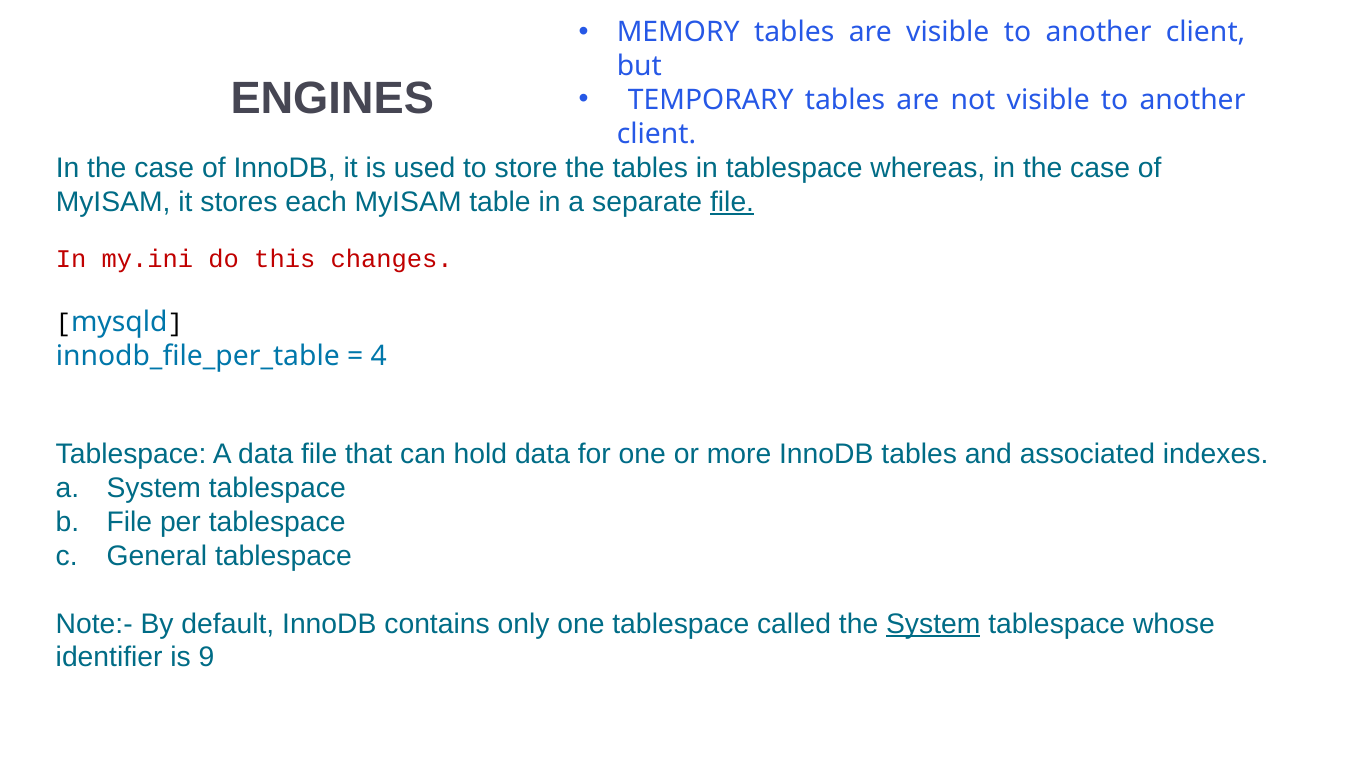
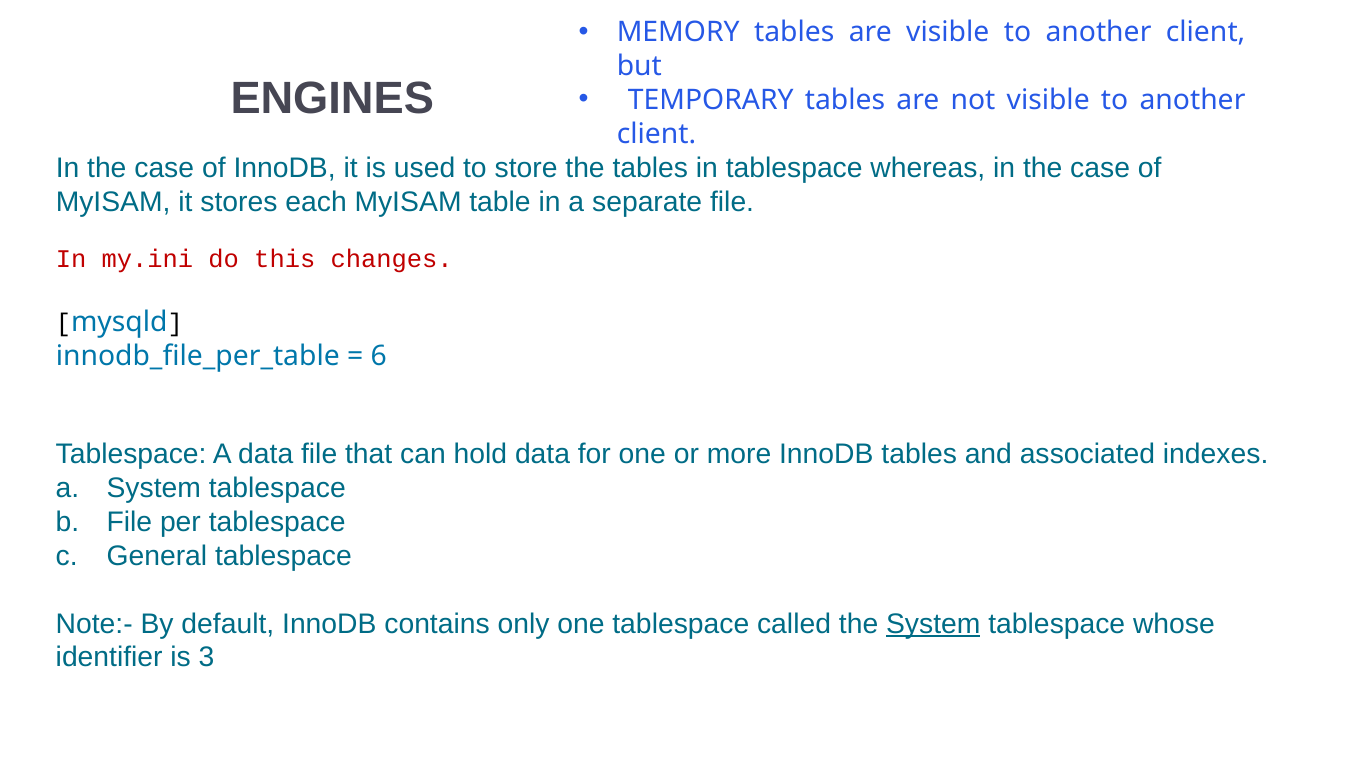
file underline: present -> none (732, 202)
4: 4 -> 6 (379, 356)
9: 9 -> 3 (207, 658)
